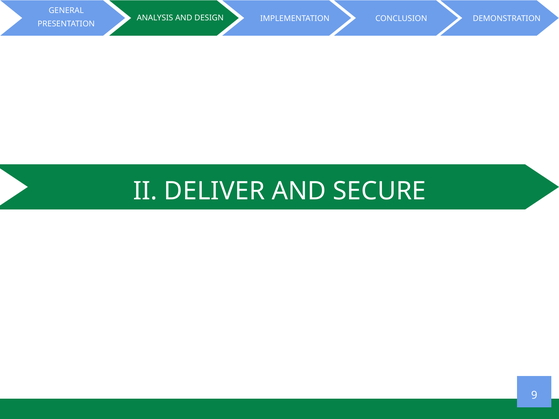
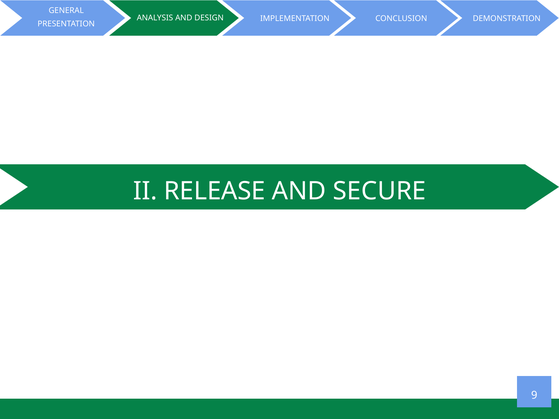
DELIVER: DELIVER -> RELEASE (215, 191)
